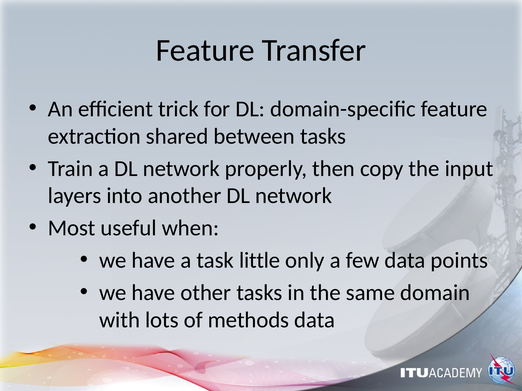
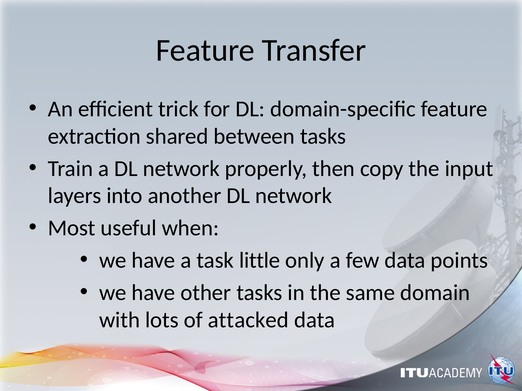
methods: methods -> attacked (248, 320)
